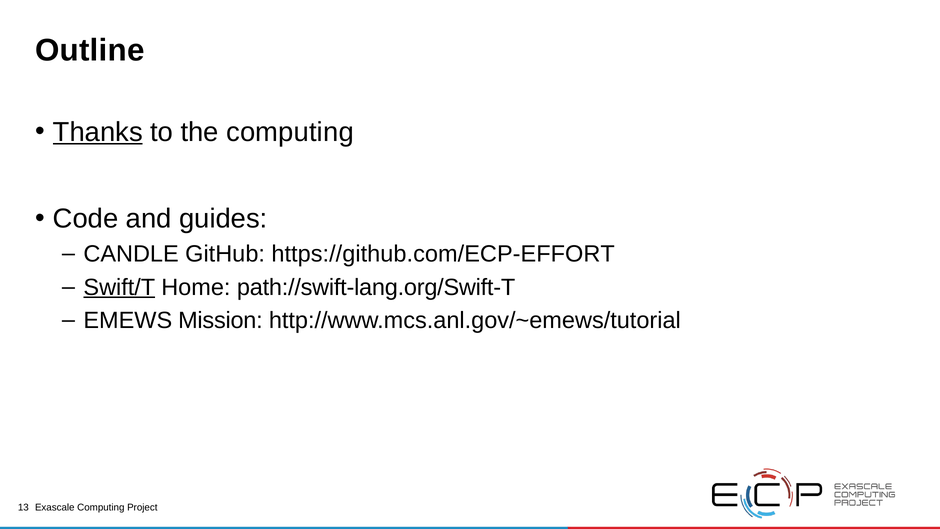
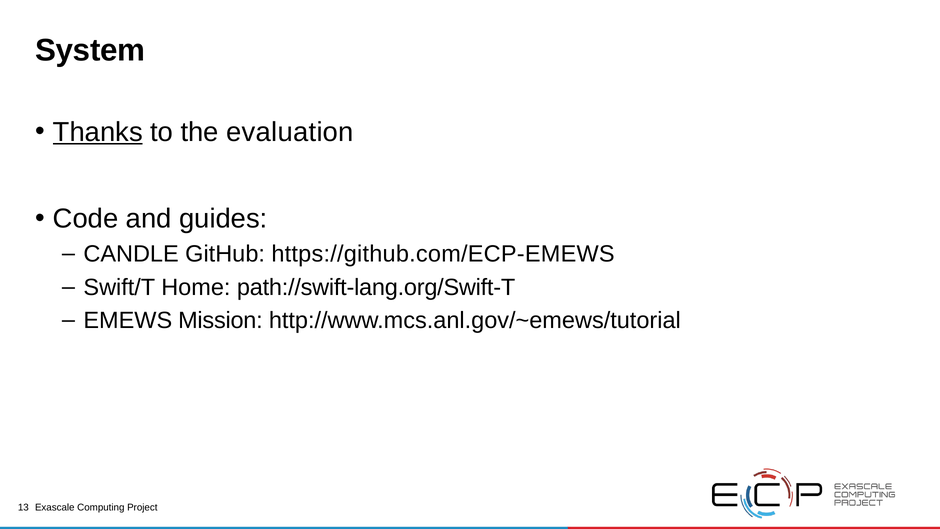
Outline: Outline -> System (90, 50)
the computing: computing -> evaluation (290, 132)
https://github.com/ECP-EFFORT: https://github.com/ECP-EFFORT -> https://github.com/ECP-EMEWS (443, 254)
Swift/T underline: present -> none (119, 287)
